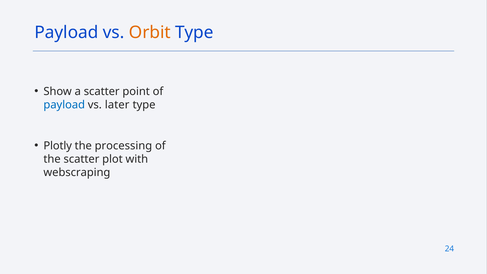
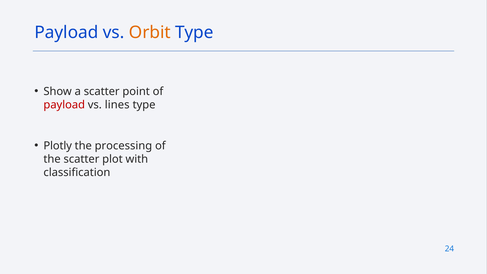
payload colour: blue -> red (64, 105)
later: later -> lines (117, 105)
webscraping: webscraping -> classification (77, 173)
